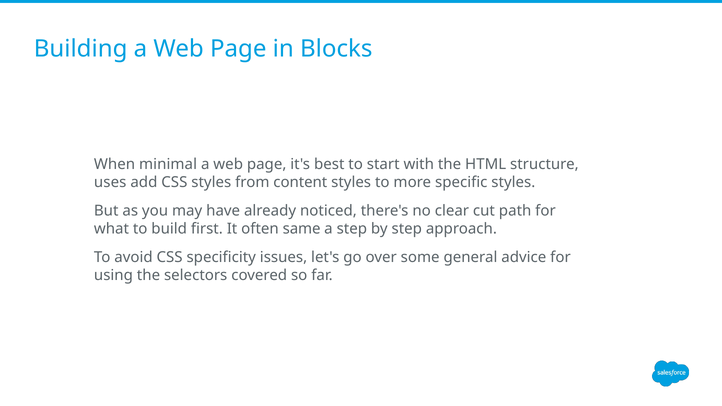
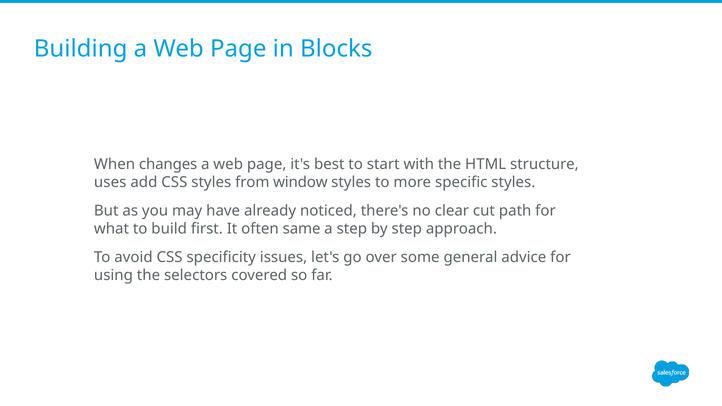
minimal: minimal -> changes (168, 164)
content: content -> window (300, 182)
